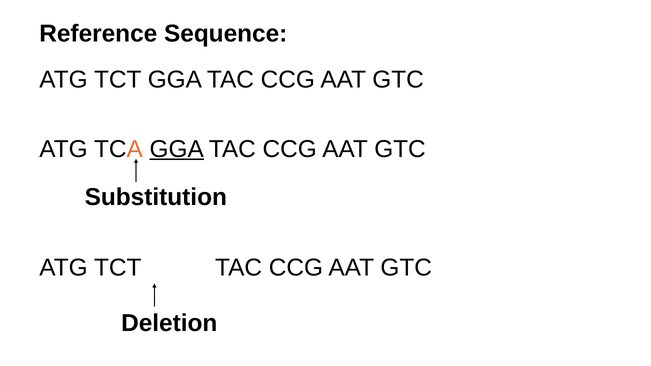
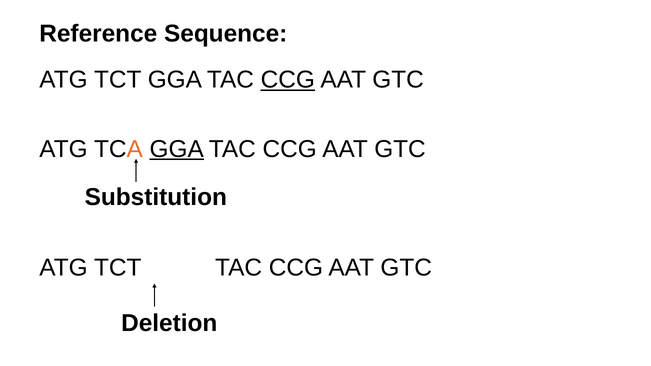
CCG underline: none -> present (288, 80)
